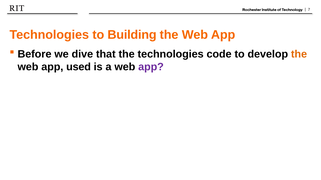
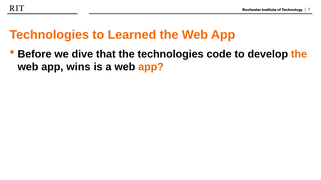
Building: Building -> Learned (132, 35)
used: used -> wins (78, 67)
app colour: purple -> orange (151, 67)
